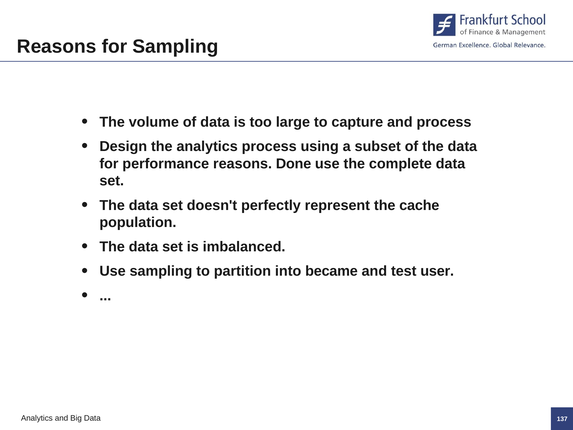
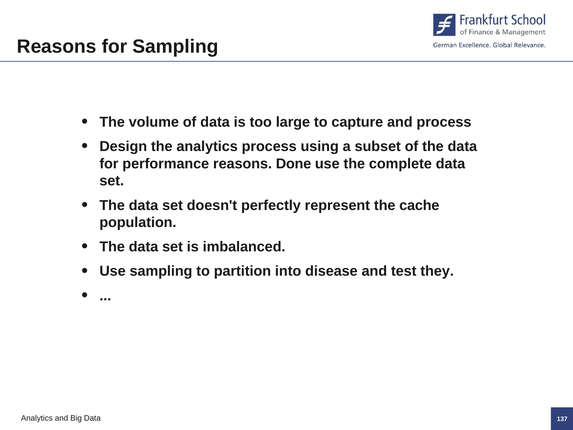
became: became -> disease (331, 271)
user: user -> they (437, 271)
